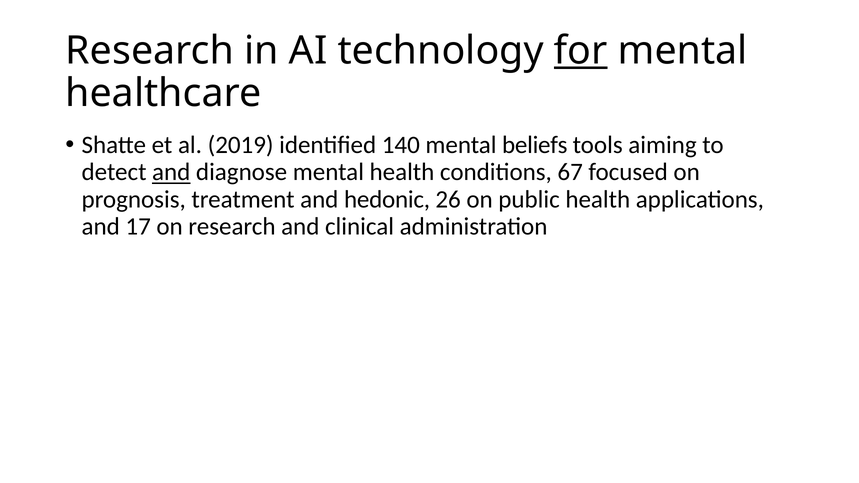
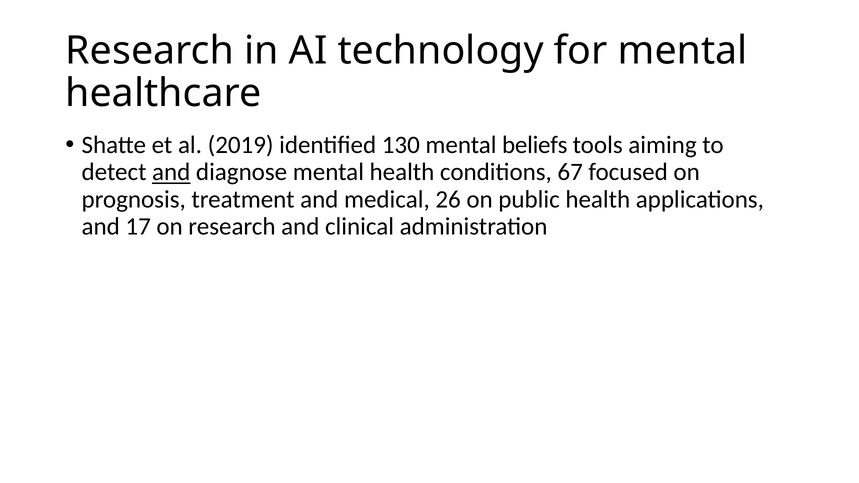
for underline: present -> none (581, 51)
140: 140 -> 130 (401, 145)
hedonic: hedonic -> medical (387, 199)
